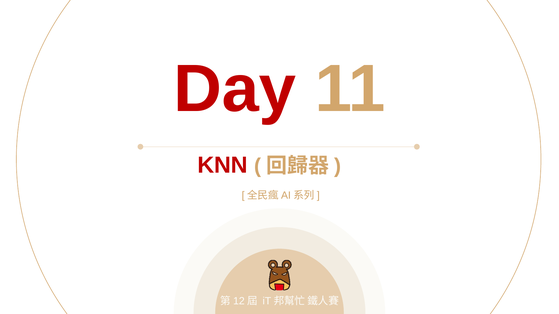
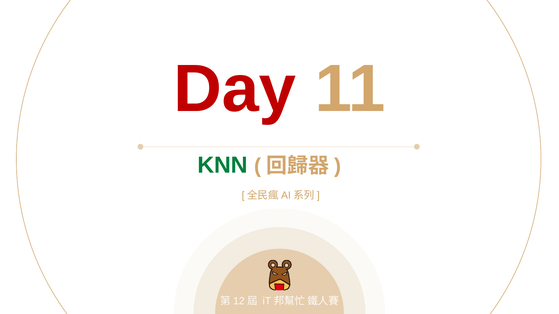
KNN colour: red -> green (223, 165)
